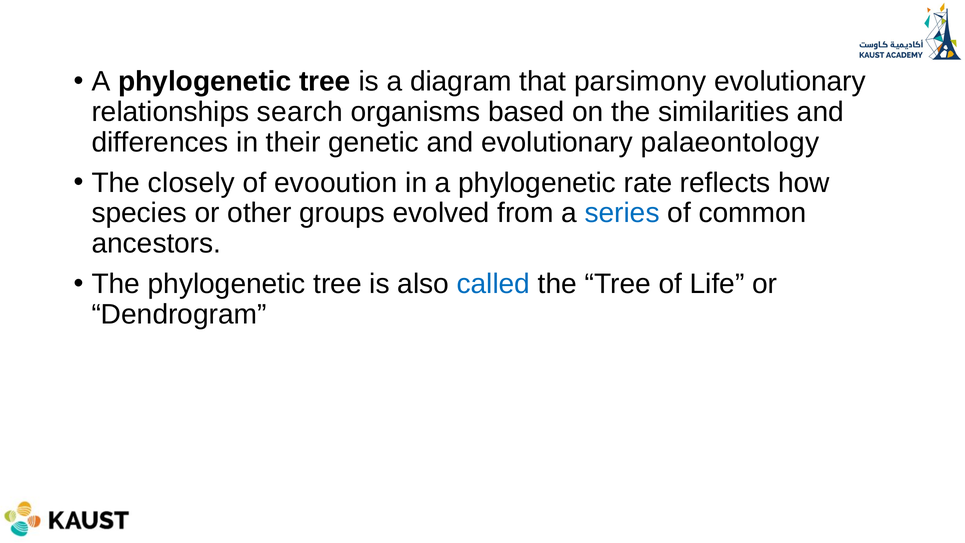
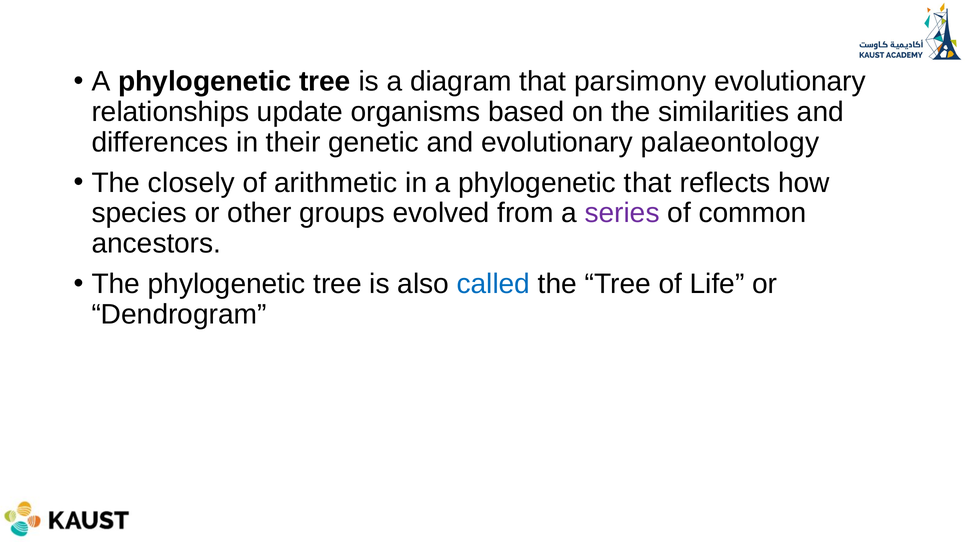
search: search -> update (300, 112)
evooution: evooution -> arithmetic (336, 183)
phylogenetic rate: rate -> that (648, 183)
series colour: blue -> purple (622, 213)
